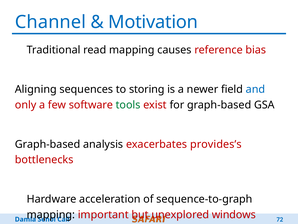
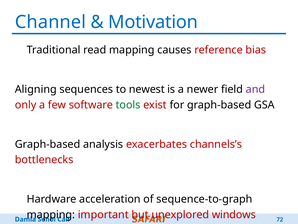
storing: storing -> newest (147, 89)
and colour: blue -> purple (255, 89)
provides’s: provides’s -> channels’s (216, 144)
